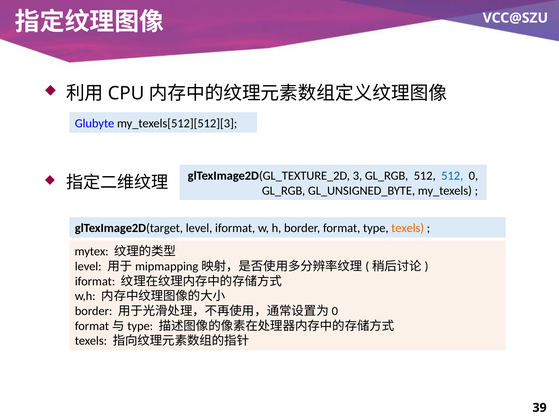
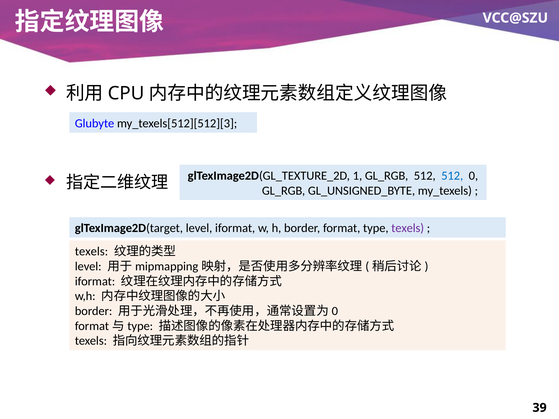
3: 3 -> 1 (358, 176)
texels colour: orange -> purple (408, 228)
mytex: mytex -> texels (91, 252)
